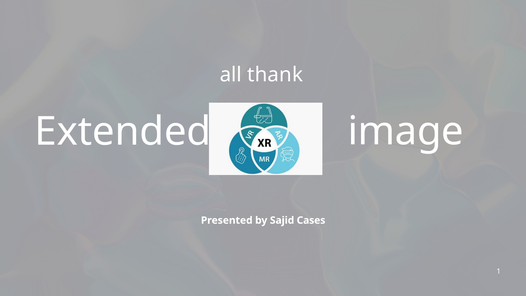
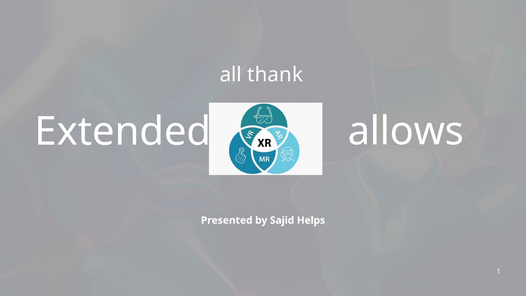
image: image -> allows (406, 131)
Cases: Cases -> Helps (311, 220)
